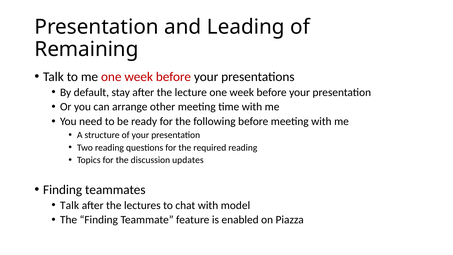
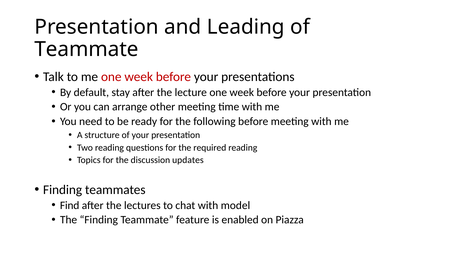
Remaining: Remaining -> Teammate (87, 49)
Talk: Talk -> Find (70, 205)
